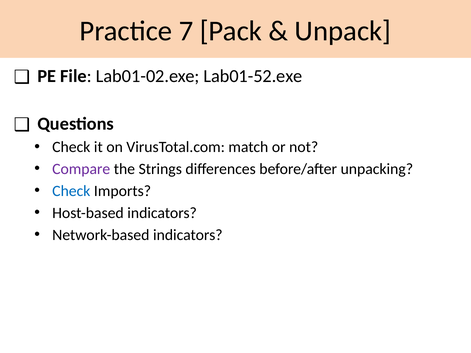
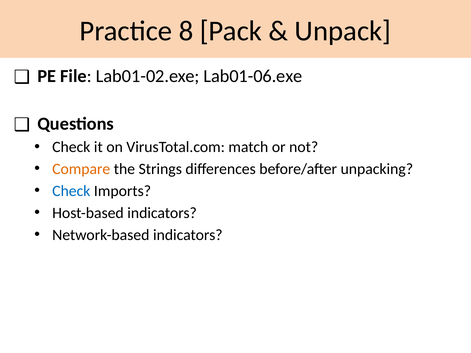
7: 7 -> 8 (186, 31)
Lab01-52.exe: Lab01-52.exe -> Lab01-06.exe (253, 76)
Compare colour: purple -> orange (81, 169)
